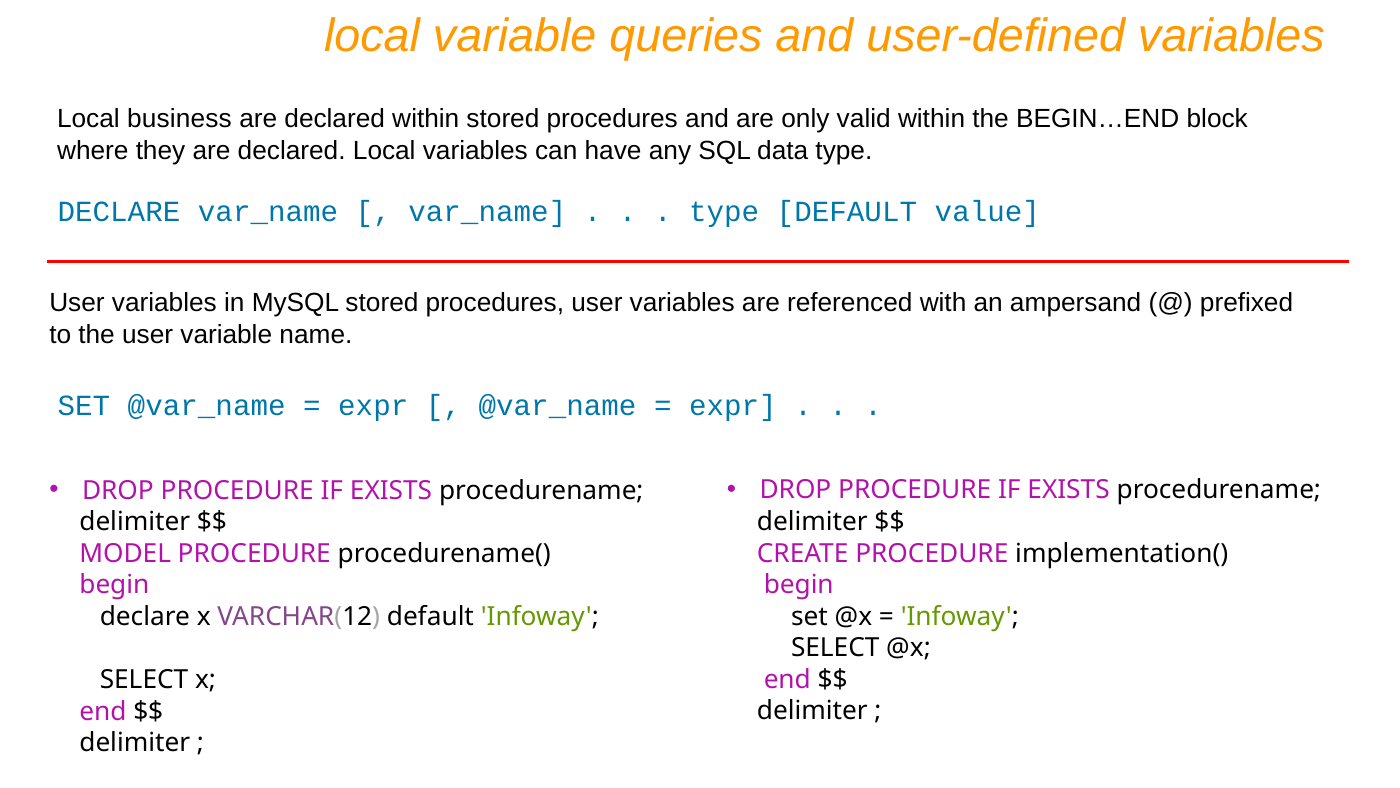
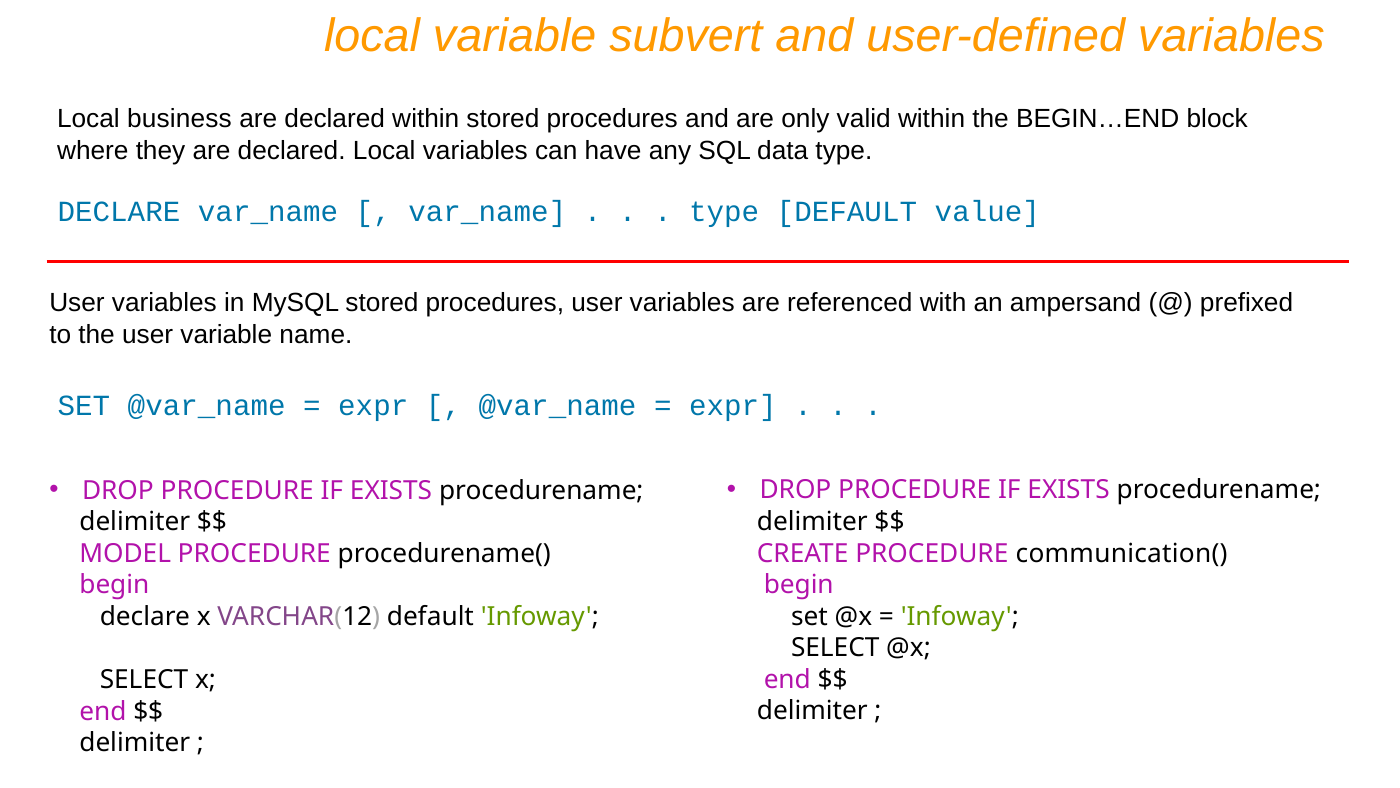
queries: queries -> subvert (686, 36)
implementation(: implementation( -> communication( (1122, 553)
